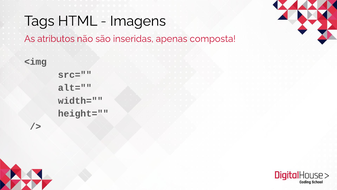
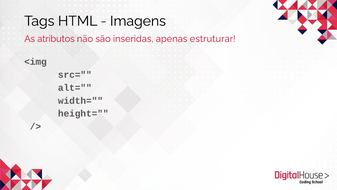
composta: composta -> estruturar (213, 39)
